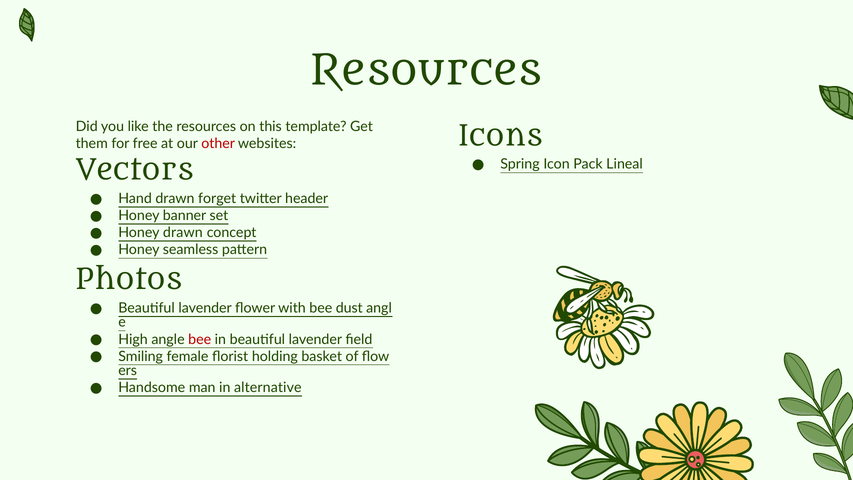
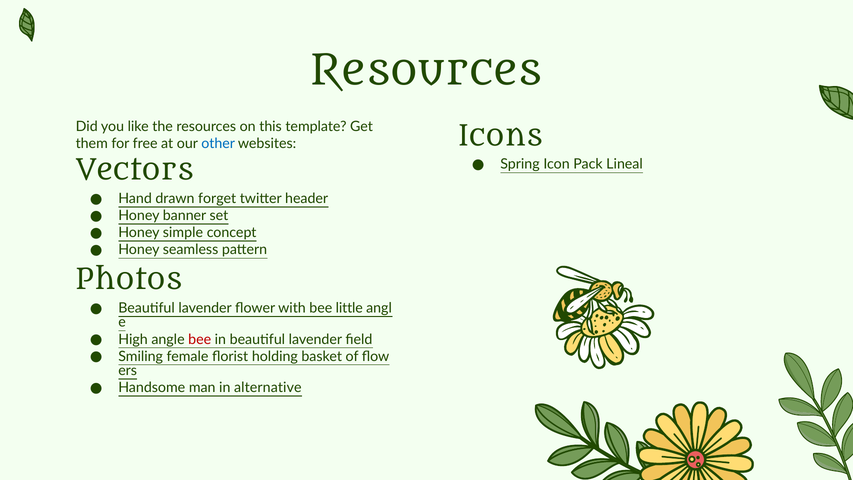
other colour: red -> blue (218, 144)
Honey drawn: drawn -> simple (183, 233)
dust: dust -> little (349, 308)
